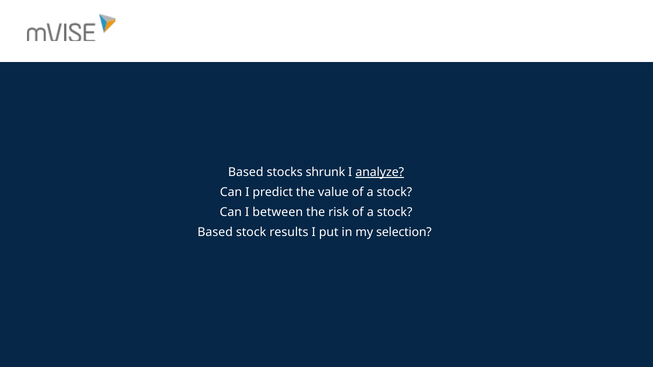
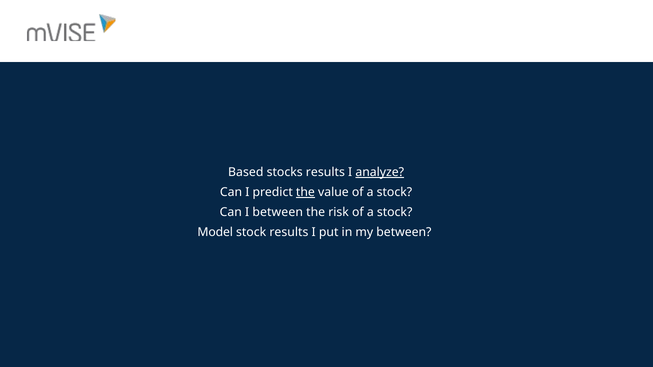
stocks shrunk: shrunk -> results (325, 172)
the underline: none -> present (305, 192)
Based: Based -> Model (215, 233)
my selection: selection -> between (404, 233)
